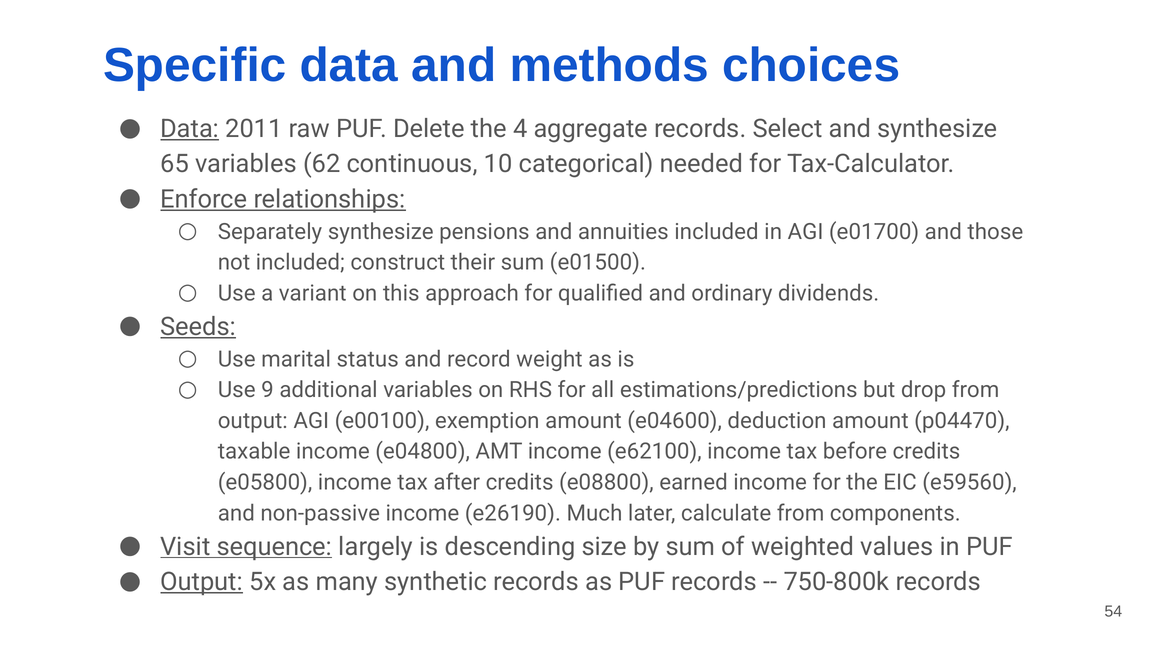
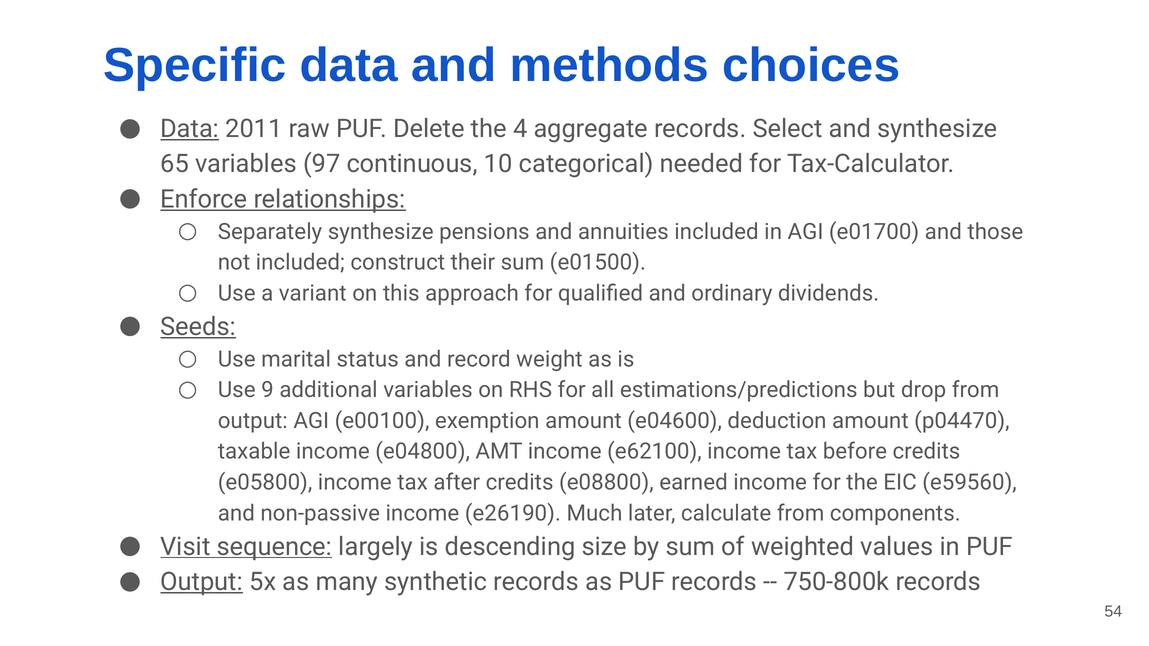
62: 62 -> 97 (322, 164)
